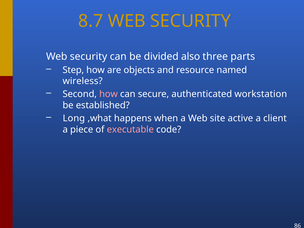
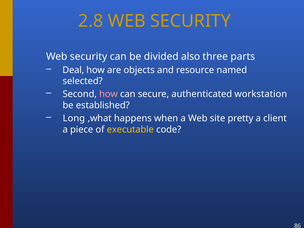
8.7: 8.7 -> 2.8 (91, 21)
Step: Step -> Deal (73, 70)
wireless: wireless -> selected (83, 81)
active: active -> pretty (240, 118)
executable colour: pink -> yellow (130, 129)
